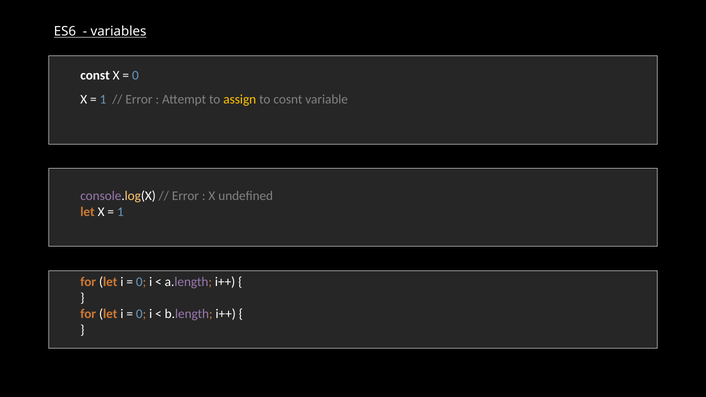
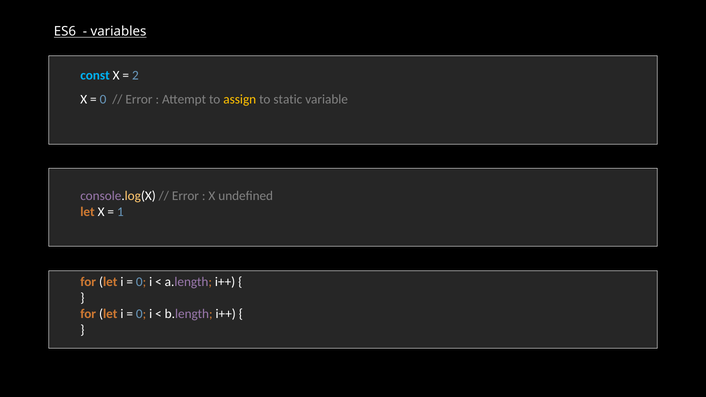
const colour: white -> light blue (95, 75)
0: 0 -> 2 (135, 75)
1: 1 -> 0 (103, 99)
cosnt: cosnt -> static (288, 99)
